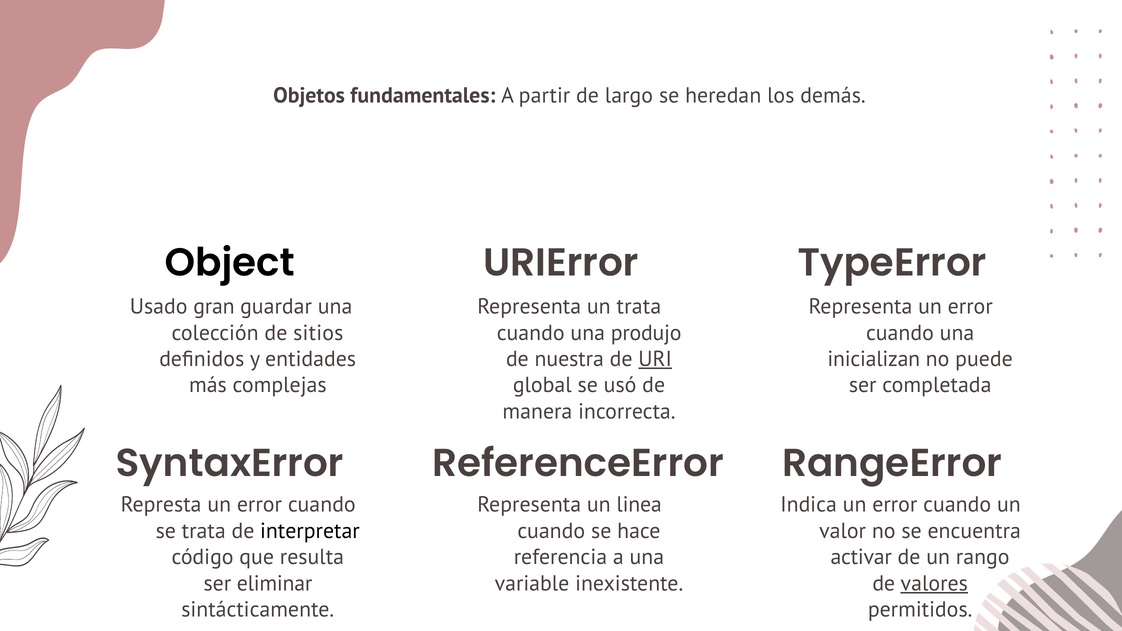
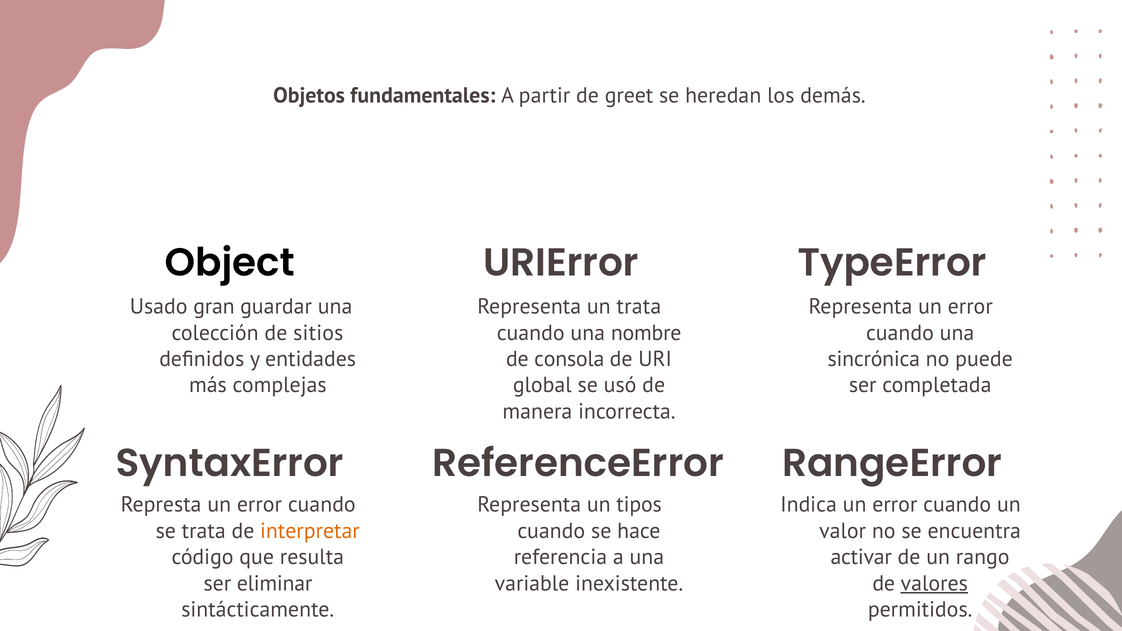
largo: largo -> greet (629, 95)
produjo: produjo -> nombre (646, 333)
nuestra: nuestra -> consola (569, 359)
URI underline: present -> none (655, 359)
inicializan: inicializan -> sincrónica (874, 359)
linea: linea -> tipos (639, 505)
interpretar colour: black -> orange (310, 531)
